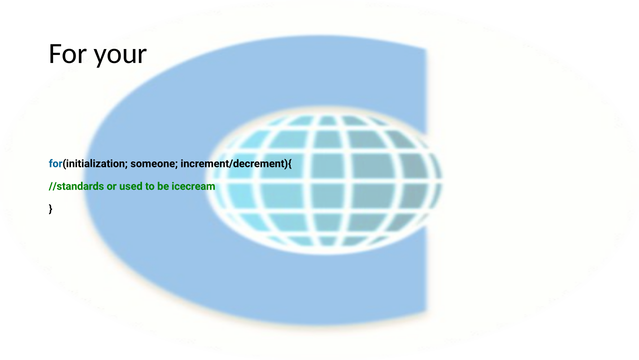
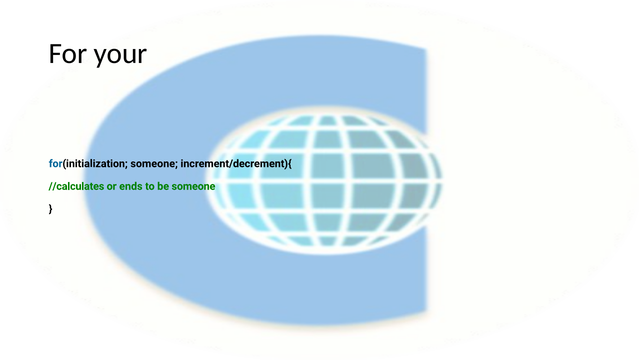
//standards: //standards -> //calculates (76, 186)
used: used -> ends (131, 186)
be icecream: icecream -> someone (193, 186)
